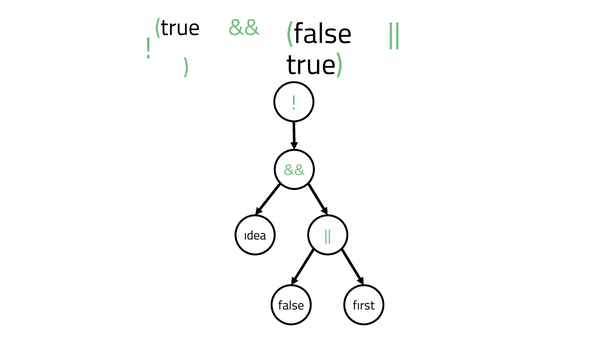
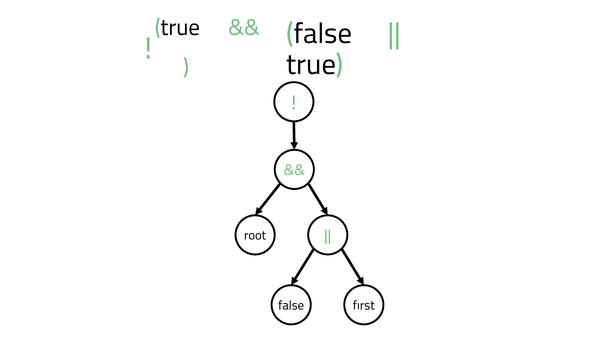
idea: idea -> root (255, 236)
